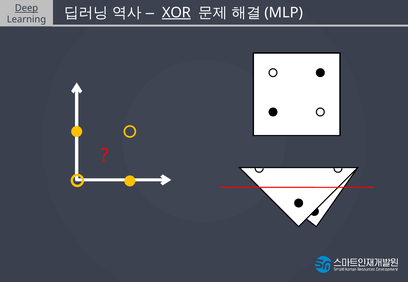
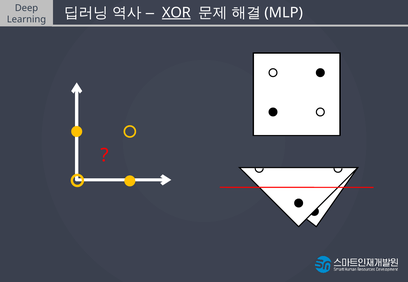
Deep underline: present -> none (26, 8)
